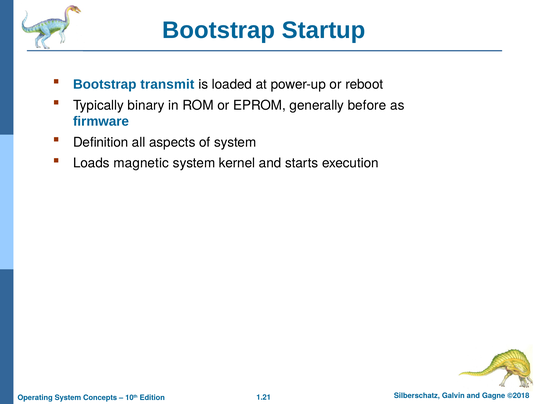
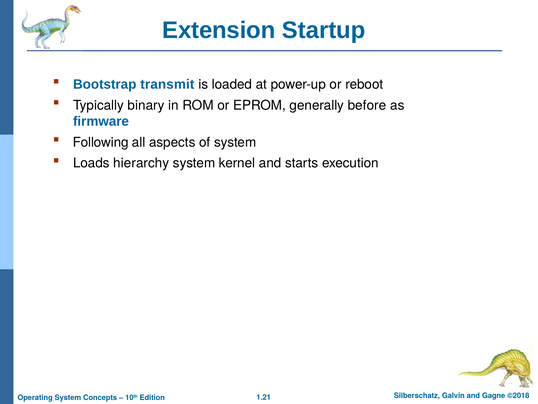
Bootstrap: Bootstrap -> Extension (219, 30)
Definition: Definition -> Following (101, 142)
magnetic: magnetic -> hierarchy (141, 163)
